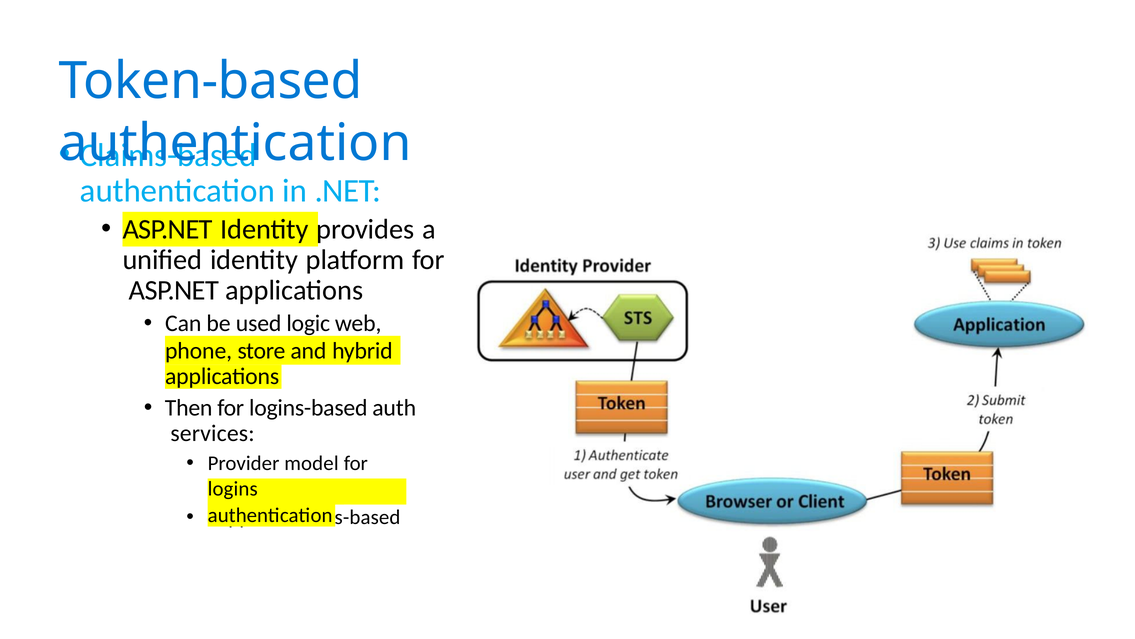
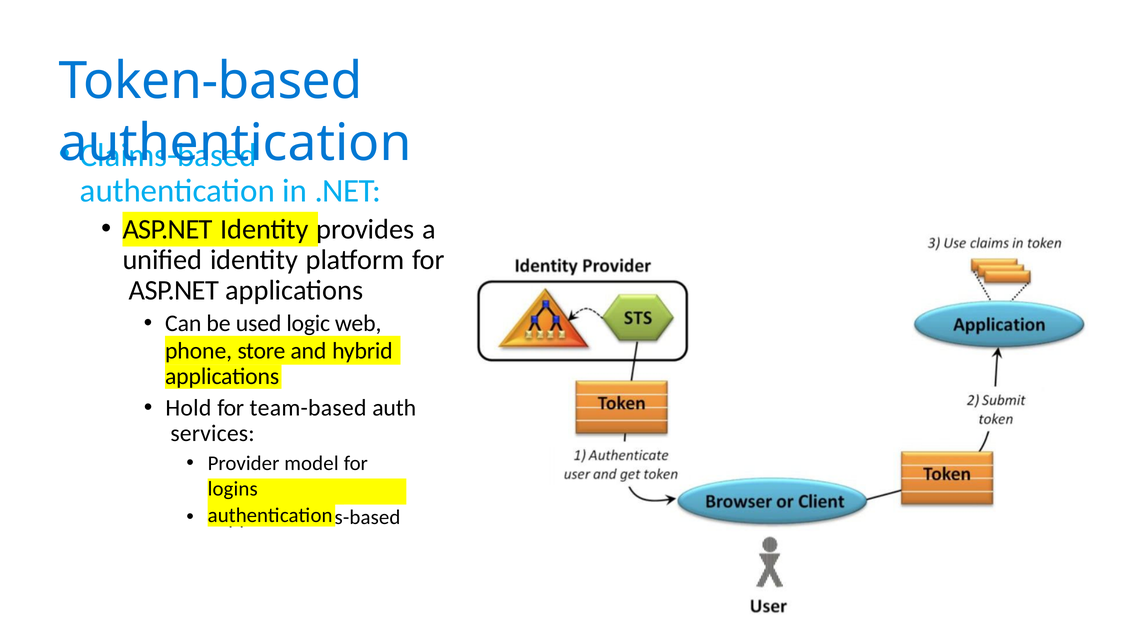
Then: Then -> Hold (188, 408)
logins-based: logins-based -> team-based (308, 408)
